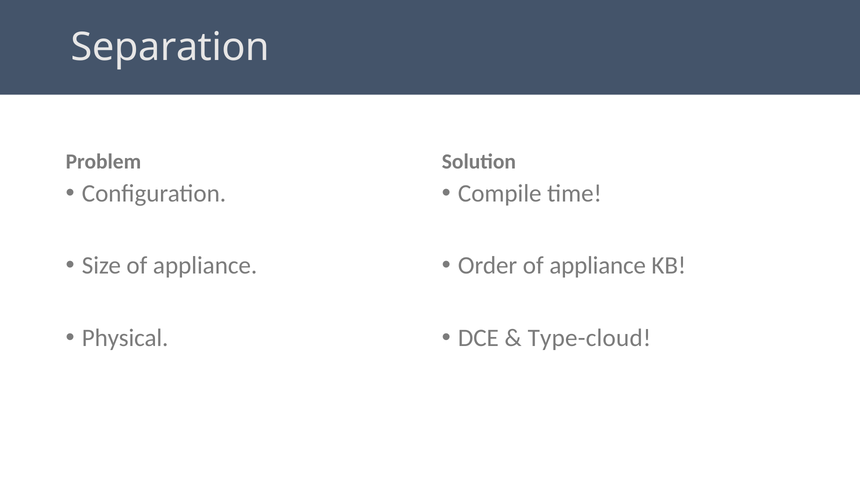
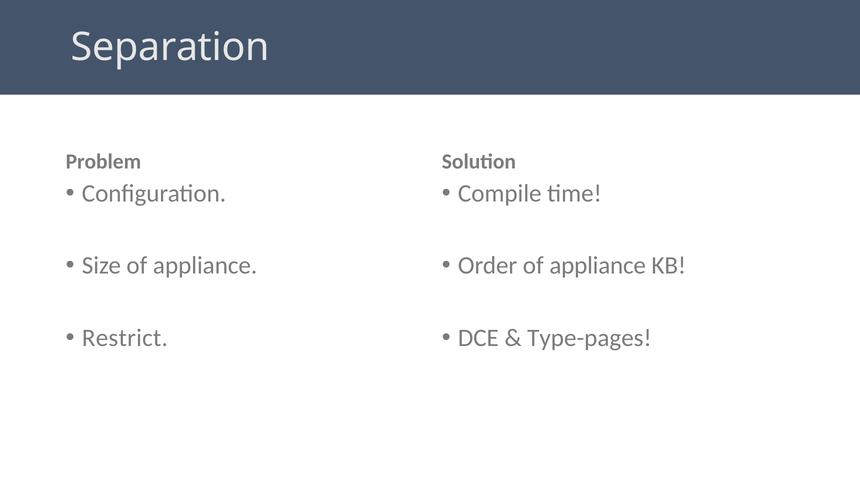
Physical: Physical -> Restrict (125, 338)
Type-cloud: Type-cloud -> Type-pages (589, 338)
